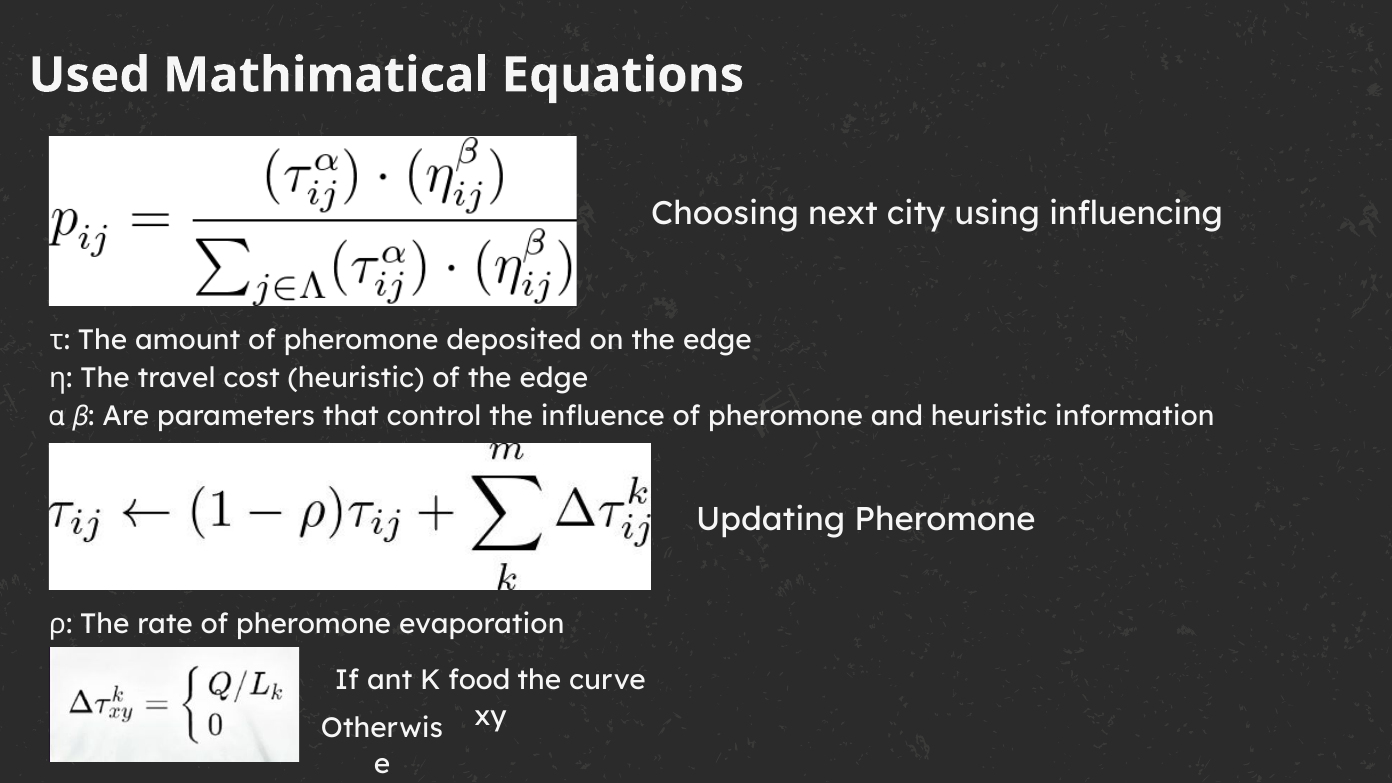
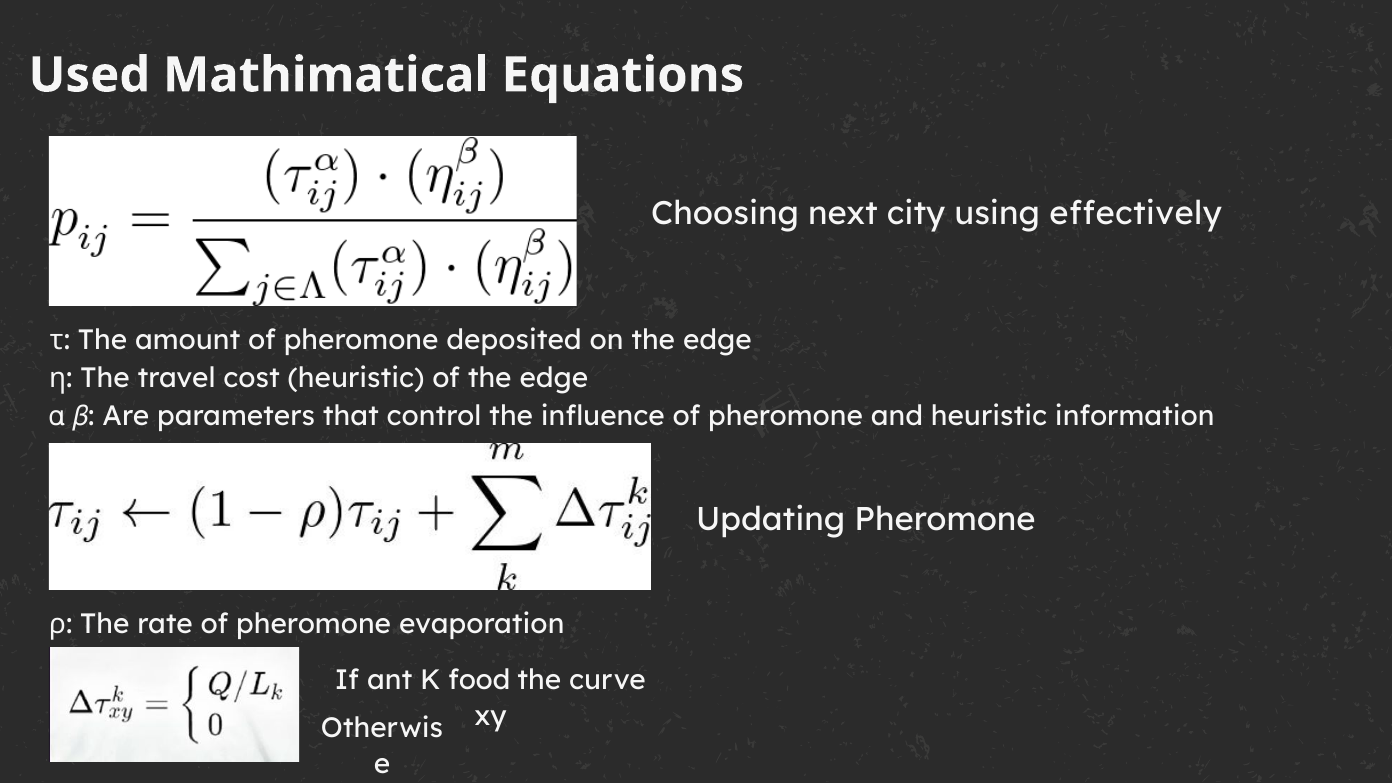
influencing: influencing -> effectively (1136, 214)
